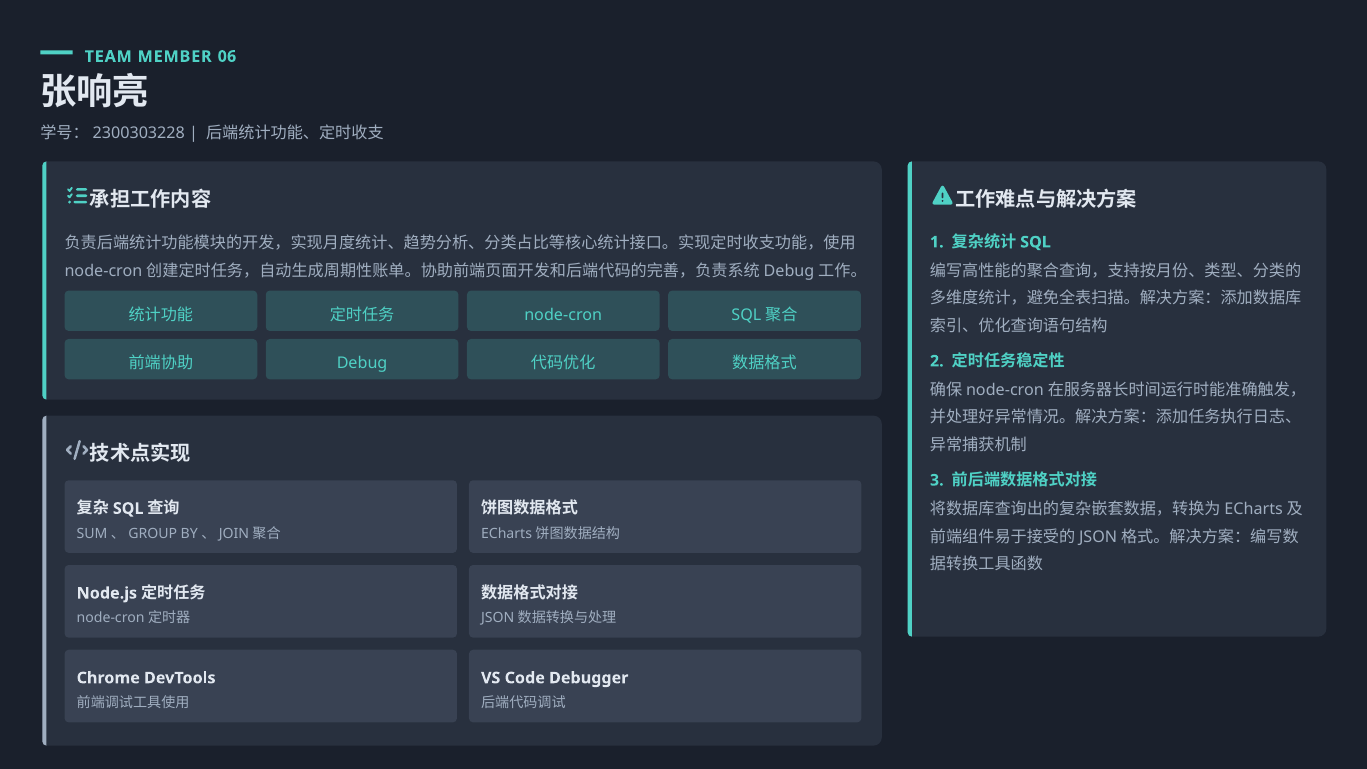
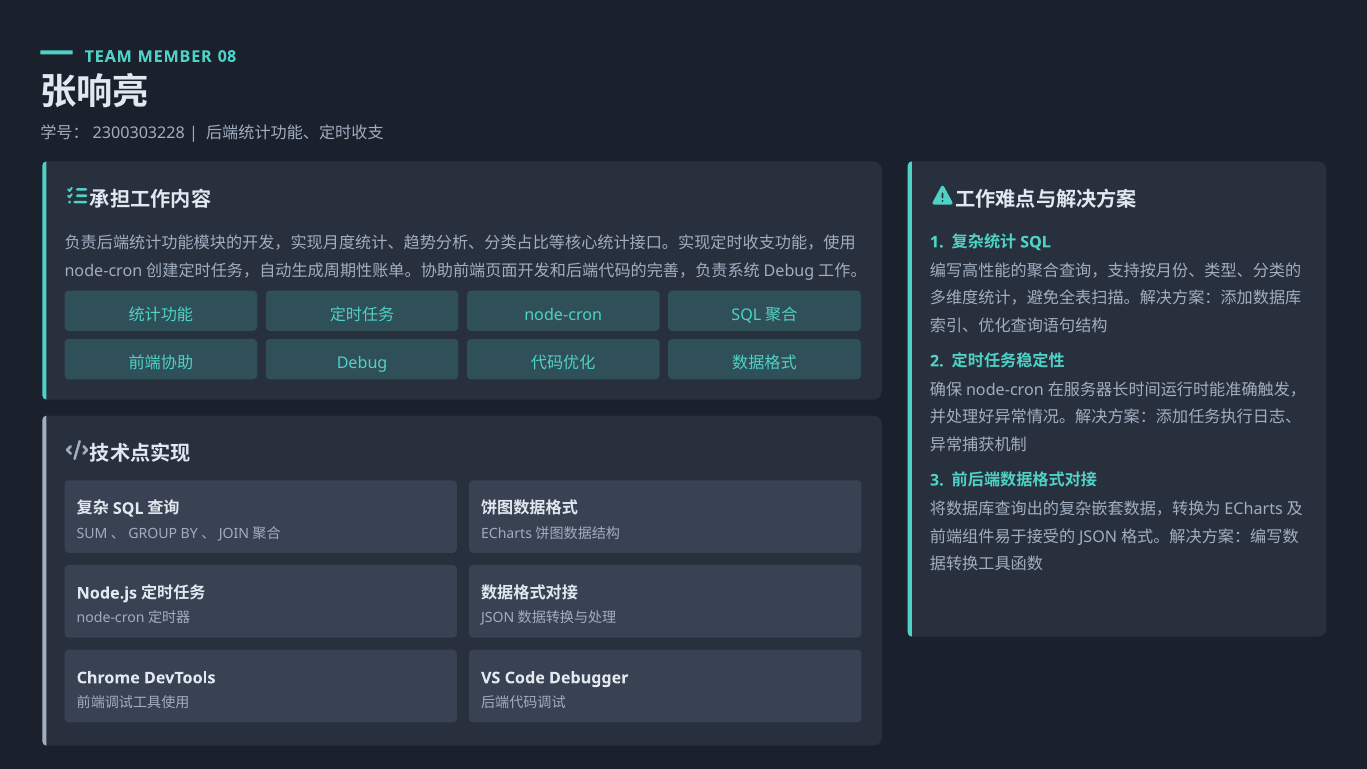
06: 06 -> 08 (227, 56)
